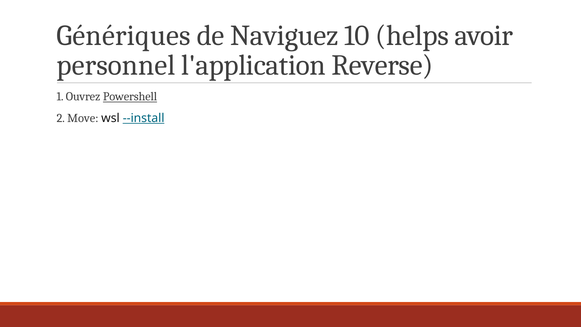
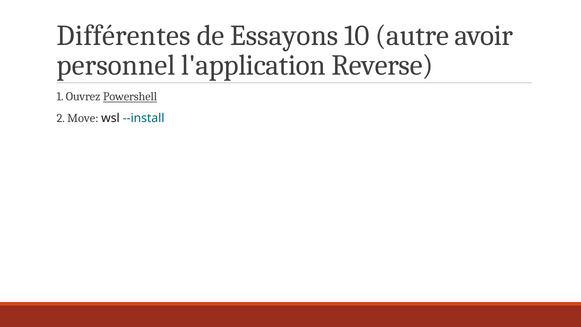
Génériques: Génériques -> Différentes (124, 35)
Naviguez: Naviguez -> Essayons (284, 35)
helps: helps -> autre (412, 35)
--install underline: present -> none (144, 118)
